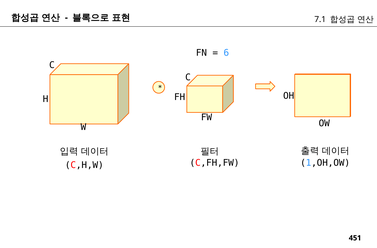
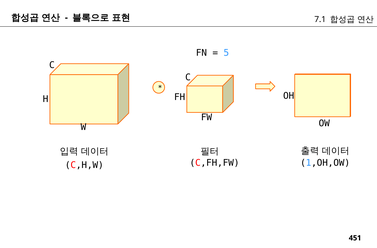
6: 6 -> 5 (226, 53)
